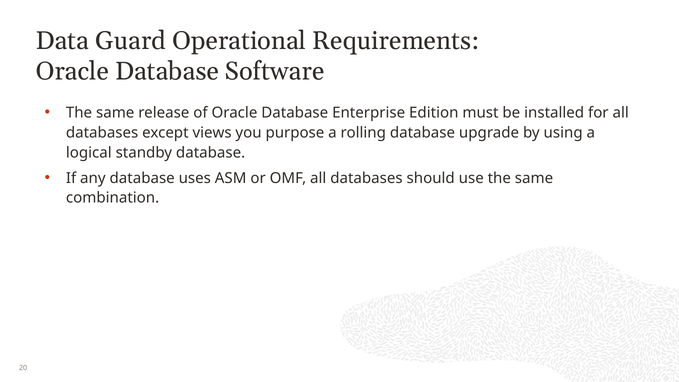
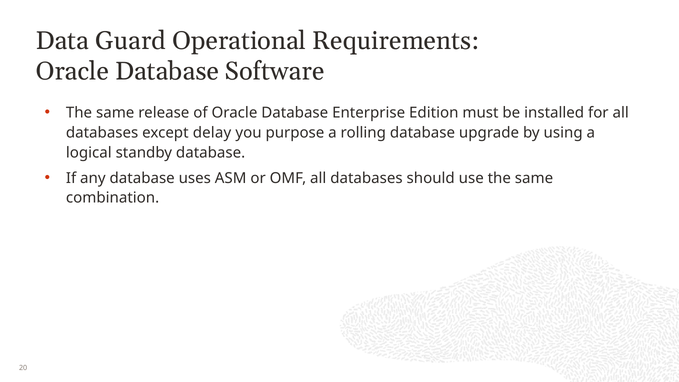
views: views -> delay (212, 133)
